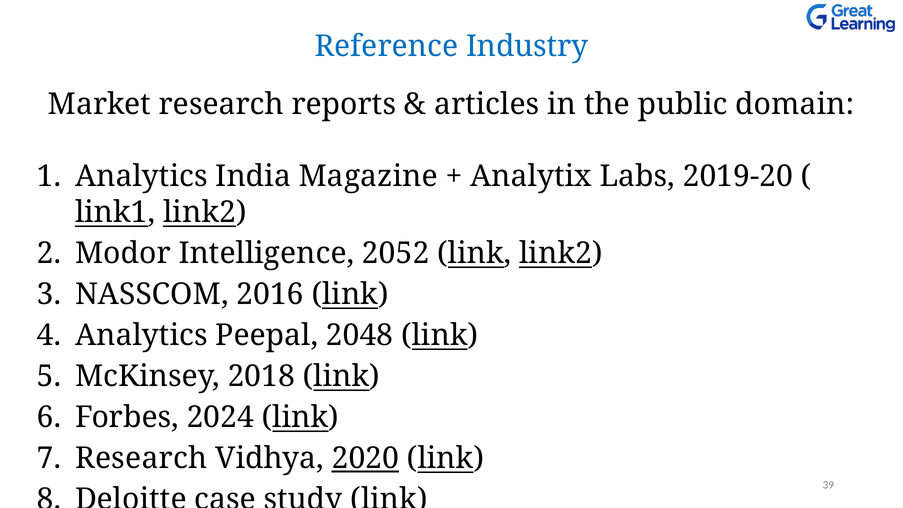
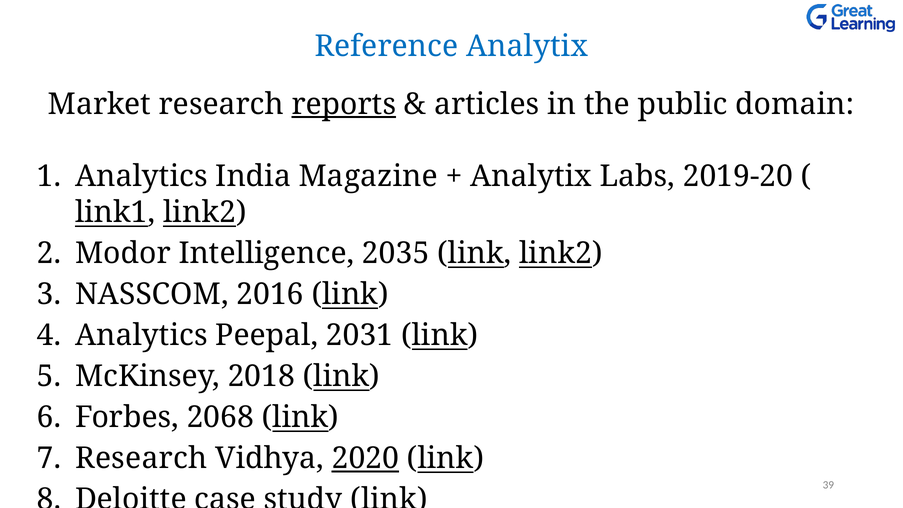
Reference Industry: Industry -> Analytix (527, 46)
reports underline: none -> present (344, 104)
2052: 2052 -> 2035 (396, 253)
2048: 2048 -> 2031 (360, 335)
2024: 2024 -> 2068 (220, 417)
